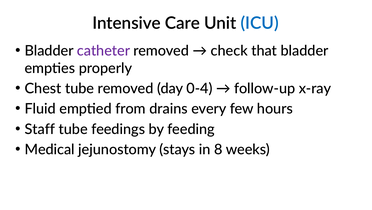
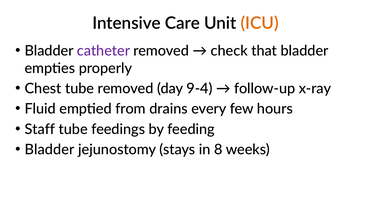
ICU colour: blue -> orange (260, 23)
0-4: 0-4 -> 9-4 (199, 88)
Medical: Medical -> Bladder (50, 149)
